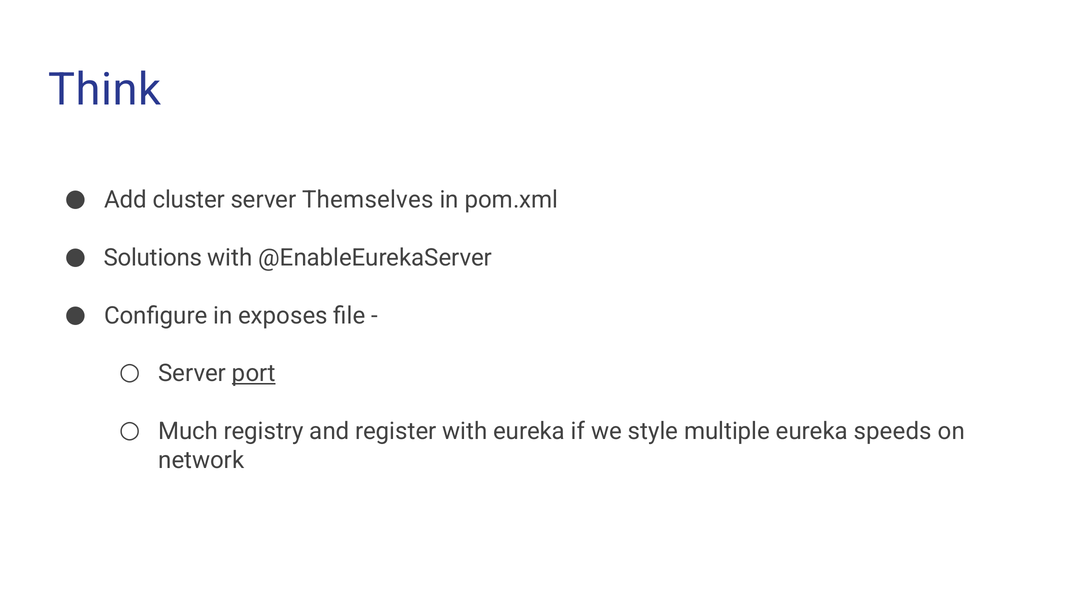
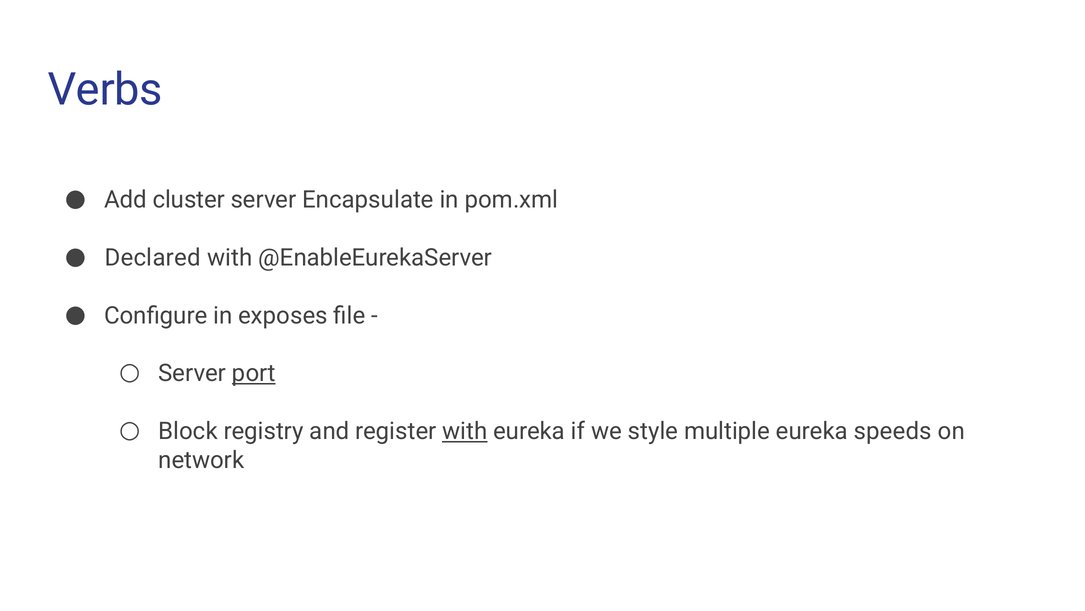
Think: Think -> Verbs (105, 90)
Themselves: Themselves -> Encapsulate (368, 200)
Solutions: Solutions -> Declared (153, 257)
Much: Much -> Block (188, 431)
with underline: none -> present (465, 431)
